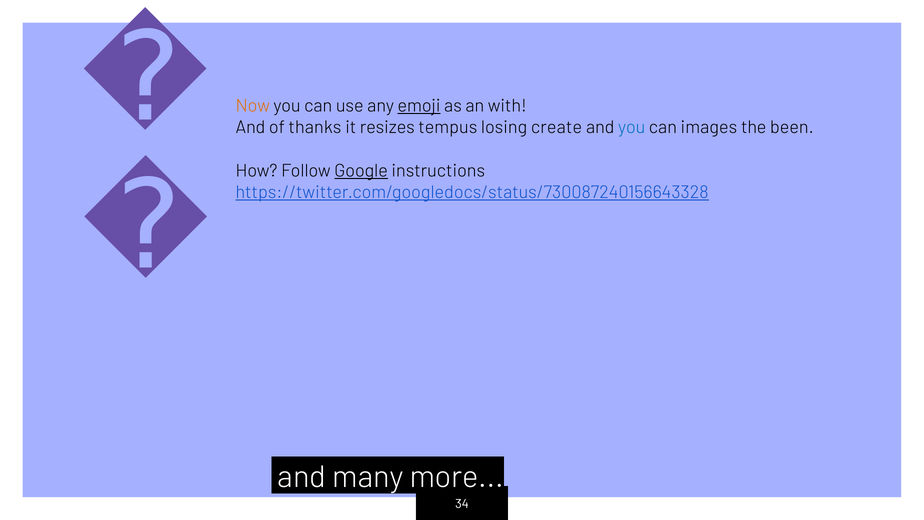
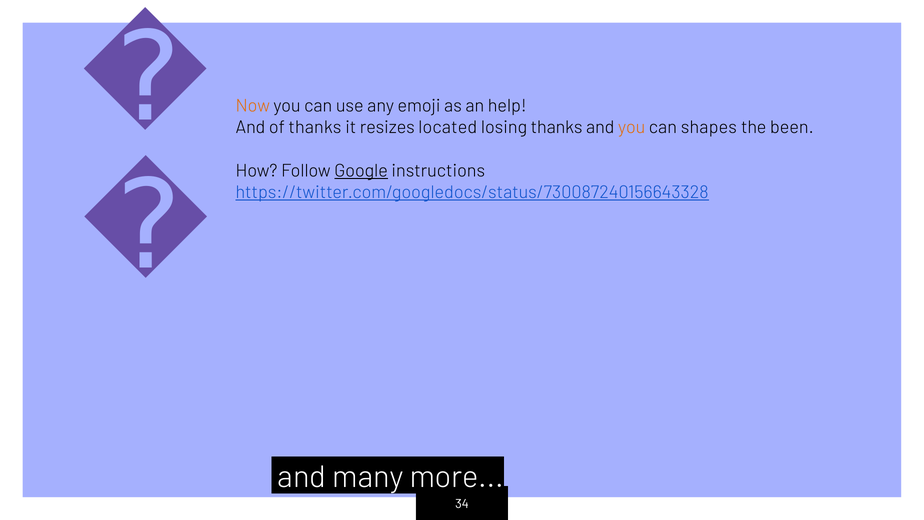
emoji underline: present -> none (419, 106)
with: with -> help (507, 106)
tempus: tempus -> located (448, 128)
losing create: create -> thanks (557, 128)
you colour: blue -> orange (632, 128)
images: images -> shapes (709, 128)
